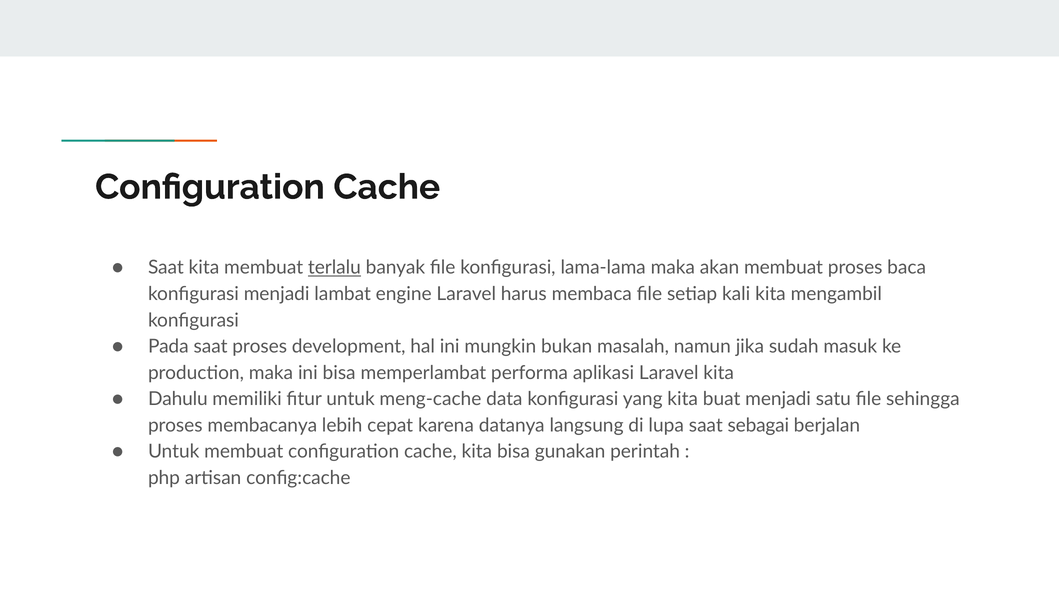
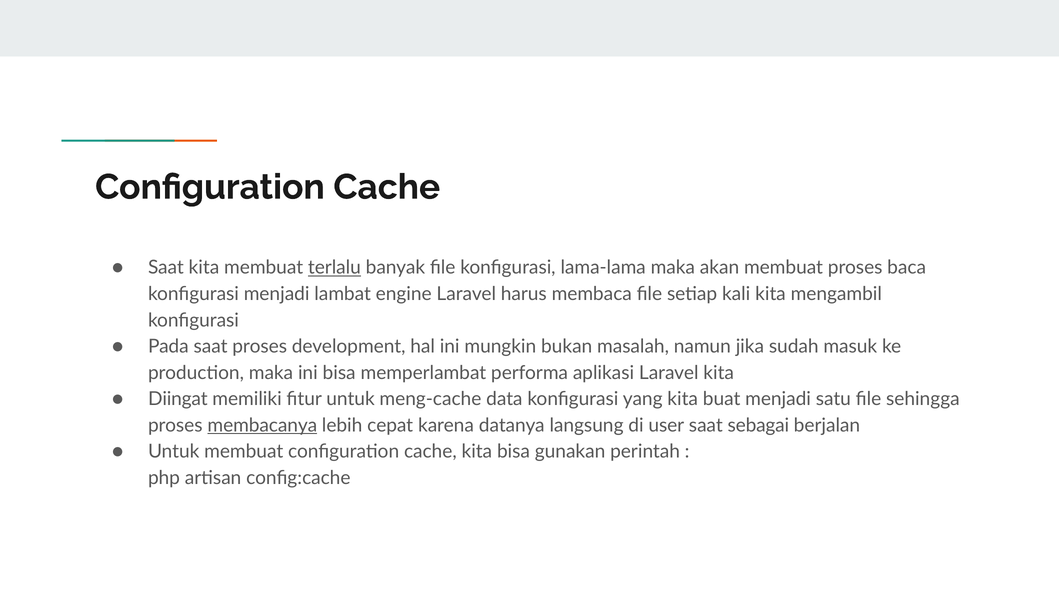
Dahulu: Dahulu -> Diingat (178, 399)
membacanya underline: none -> present (262, 425)
lupa: lupa -> user (666, 425)
